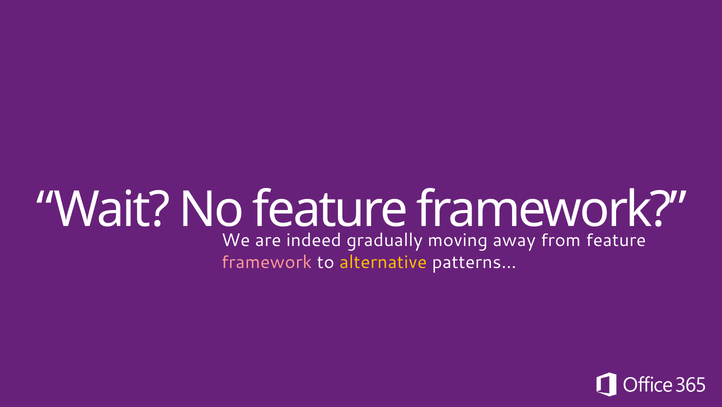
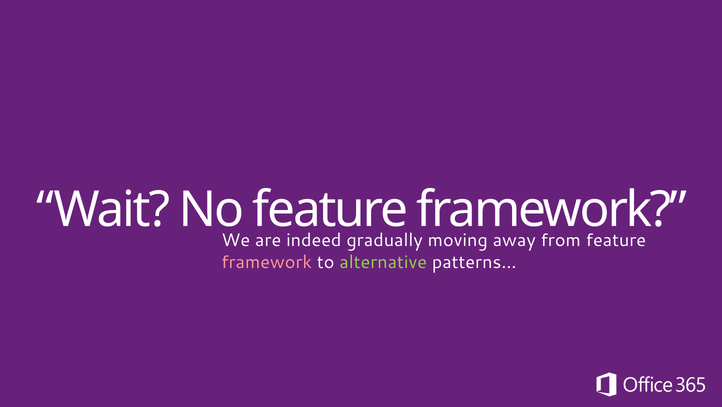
alternative colour: yellow -> light green (383, 262)
